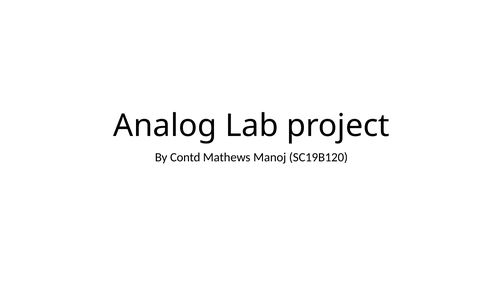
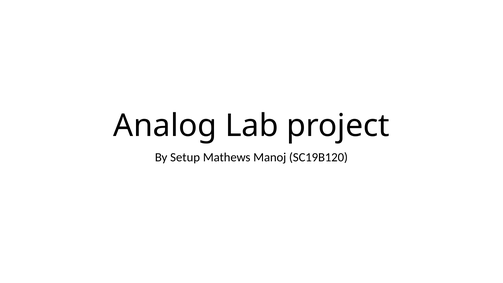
Contd: Contd -> Setup (185, 157)
